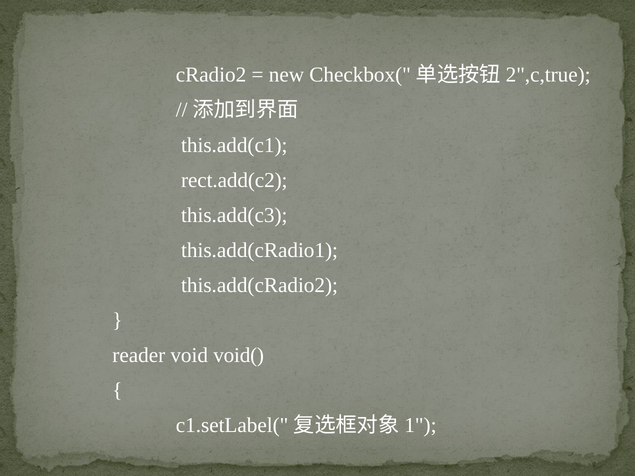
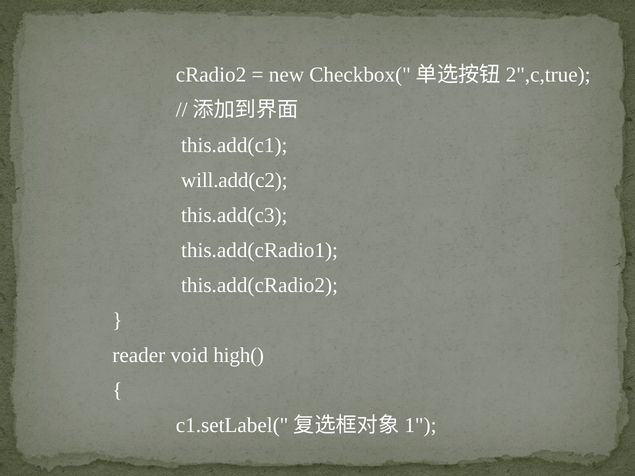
rect.add(c2: rect.add(c2 -> will.add(c2 (234, 180)
void(: void( -> high( (239, 355)
